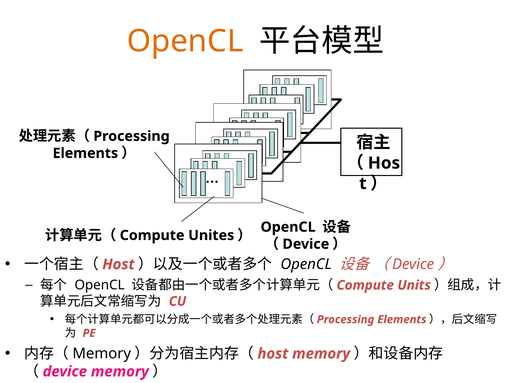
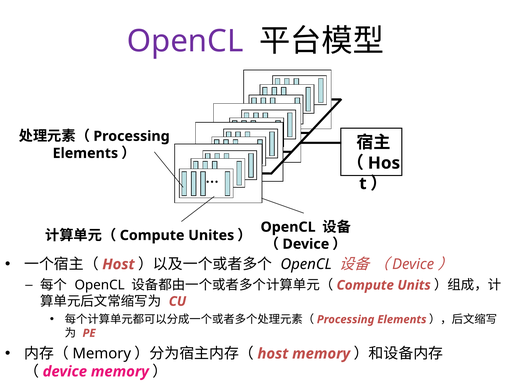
OpenCL colour: orange -> purple (185, 41)
